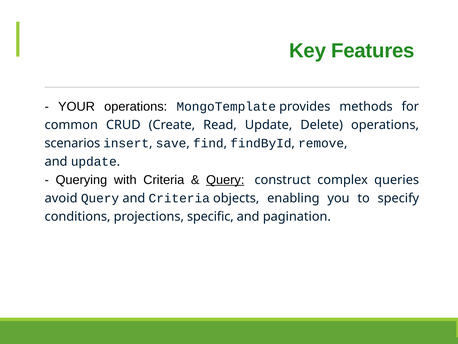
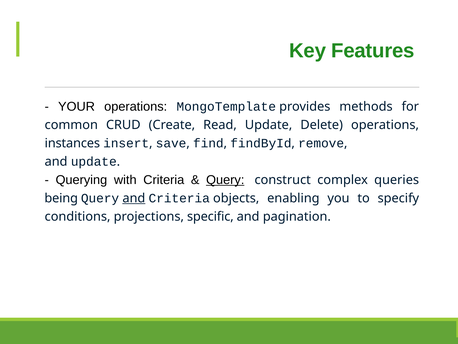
scenarios: scenarios -> instances (72, 143)
avoid: avoid -> being (61, 198)
and underline: none -> present (134, 198)
